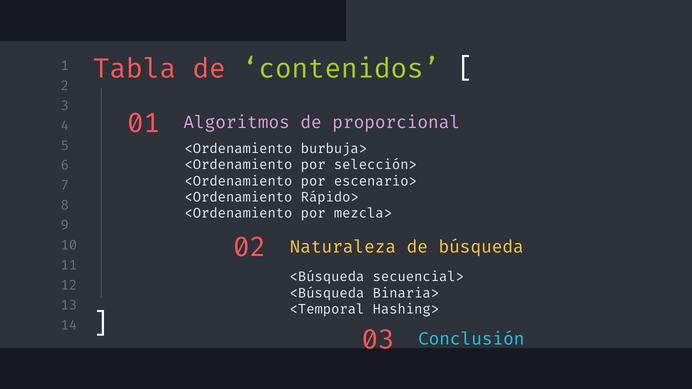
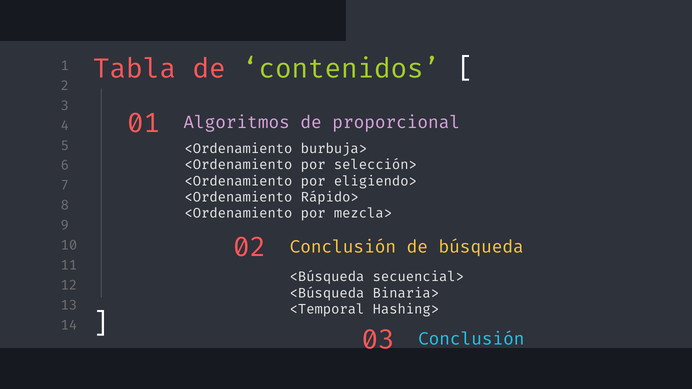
escenario>: escenario> -> eligiendo> (375, 181)
Naturaleza: Naturaleza -> Conclusión (343, 247)
